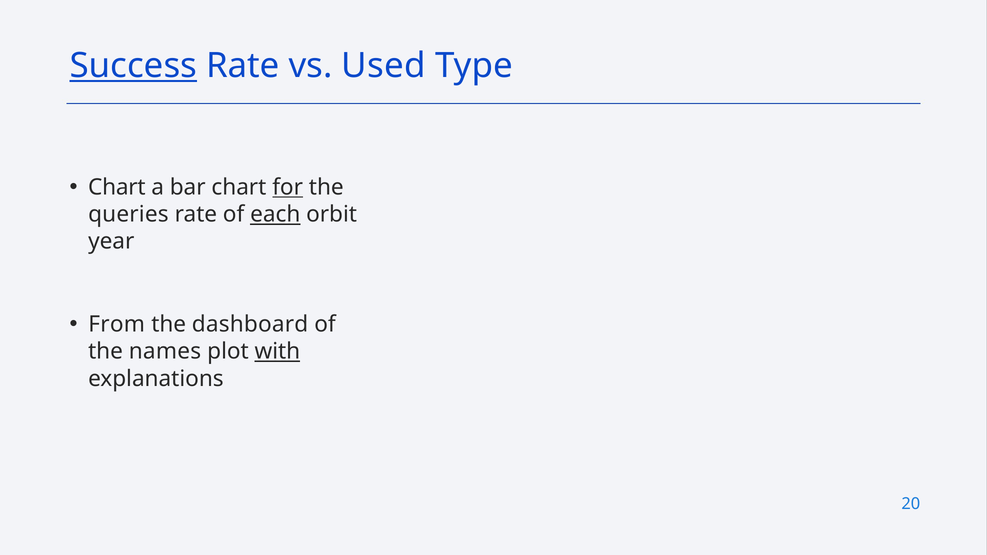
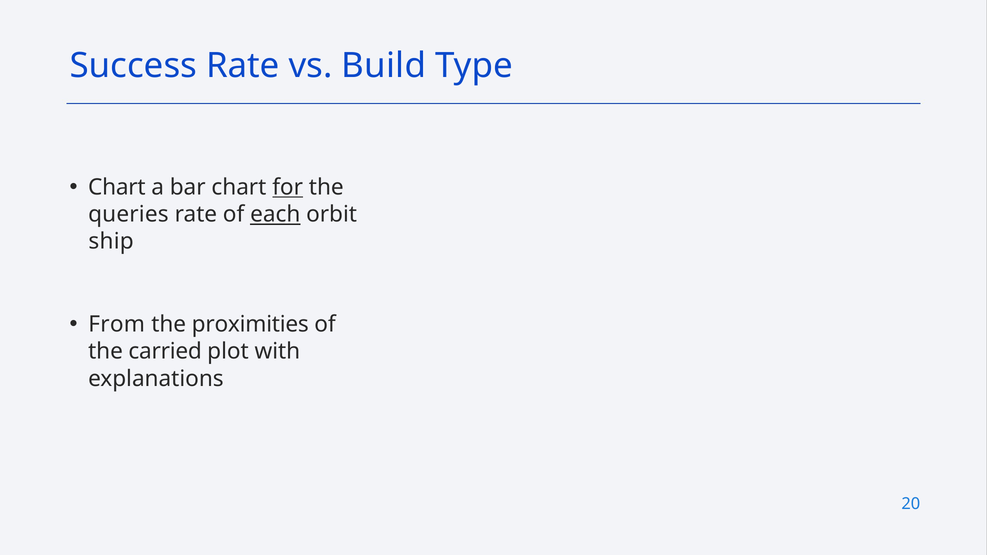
Success underline: present -> none (133, 66)
Used: Used -> Build (384, 66)
year: year -> ship (111, 242)
dashboard: dashboard -> proximities (250, 325)
names: names -> carried (165, 352)
with underline: present -> none (277, 352)
